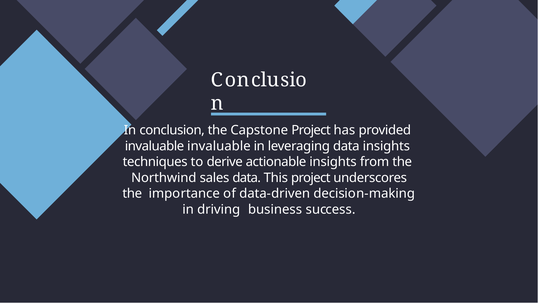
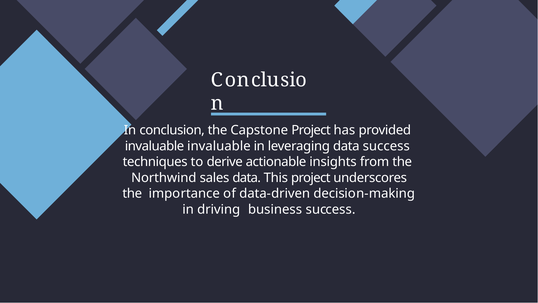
data insights: insights -> success (386, 146)
